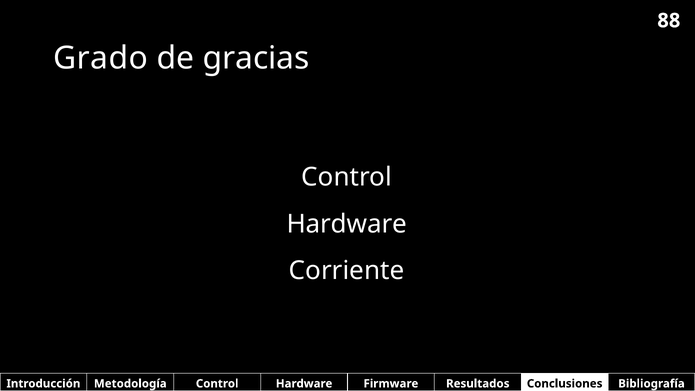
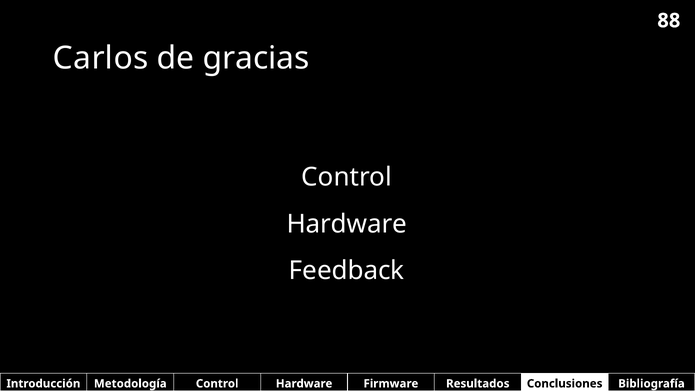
Grado: Grado -> Carlos (101, 58)
Corriente: Corriente -> Feedback (347, 271)
